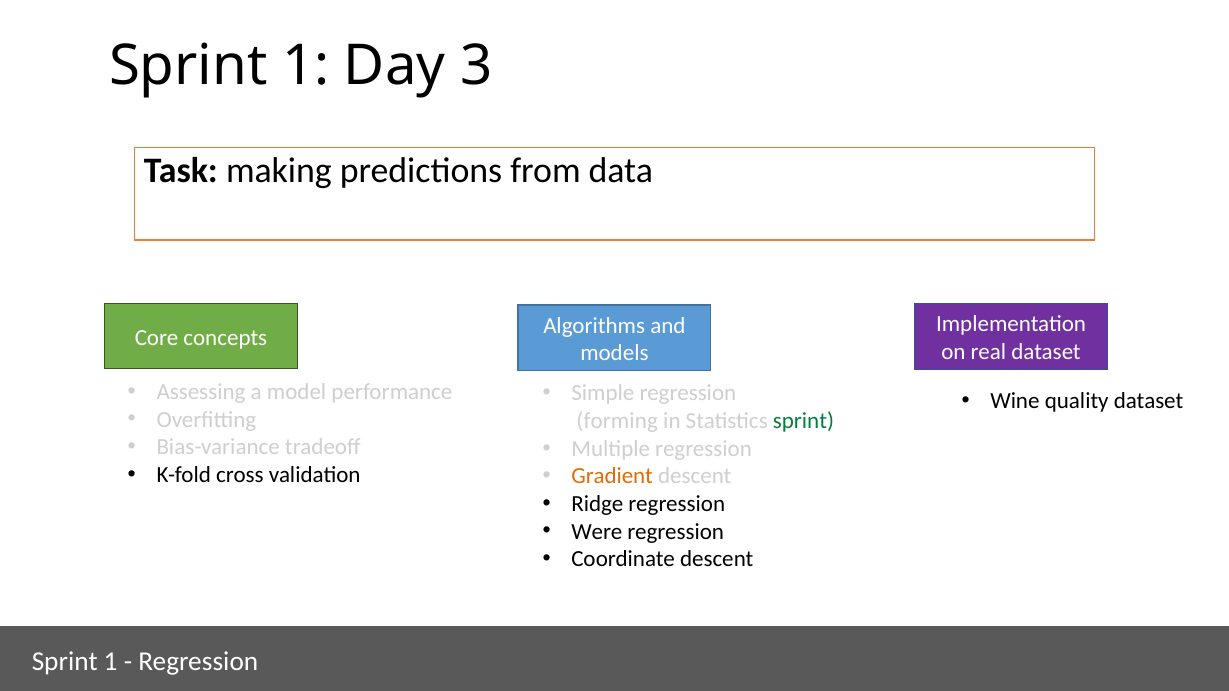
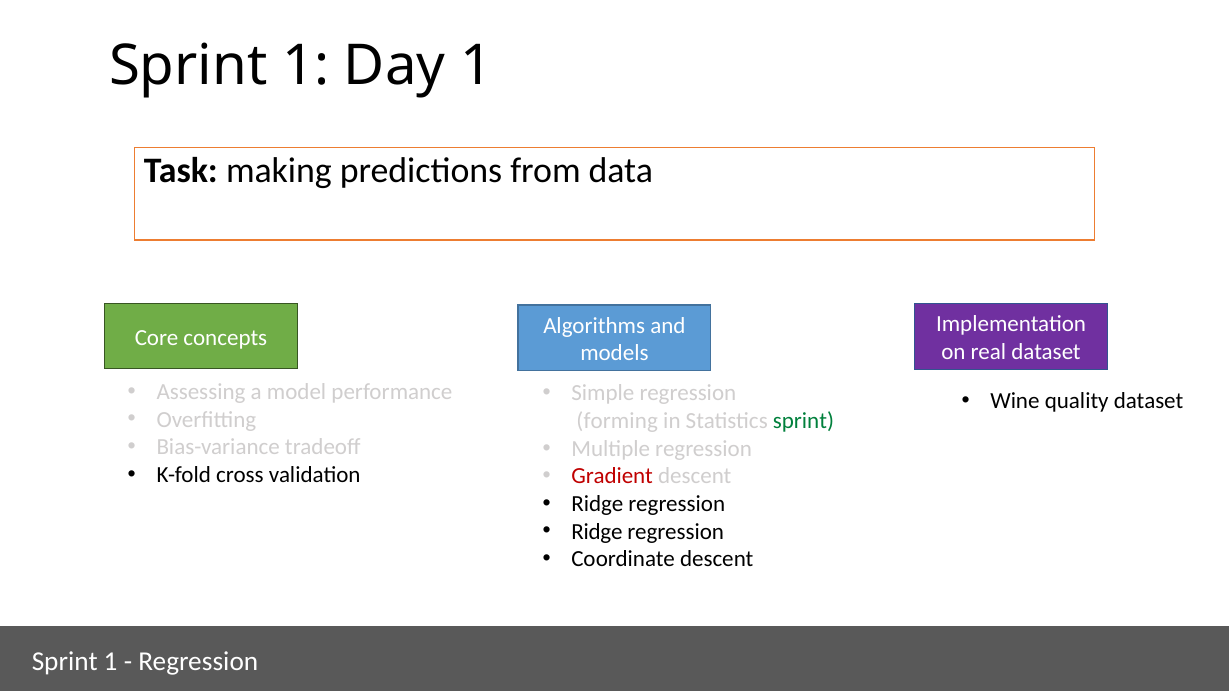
Day 3: 3 -> 1 (476, 66)
Gradient colour: orange -> red (612, 476)
Were: Were -> Ridge (597, 532)
